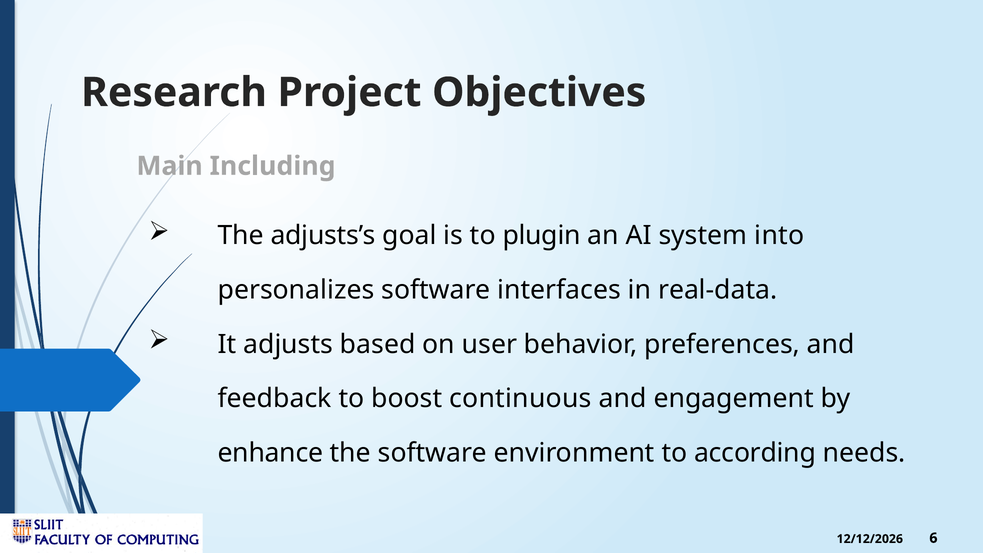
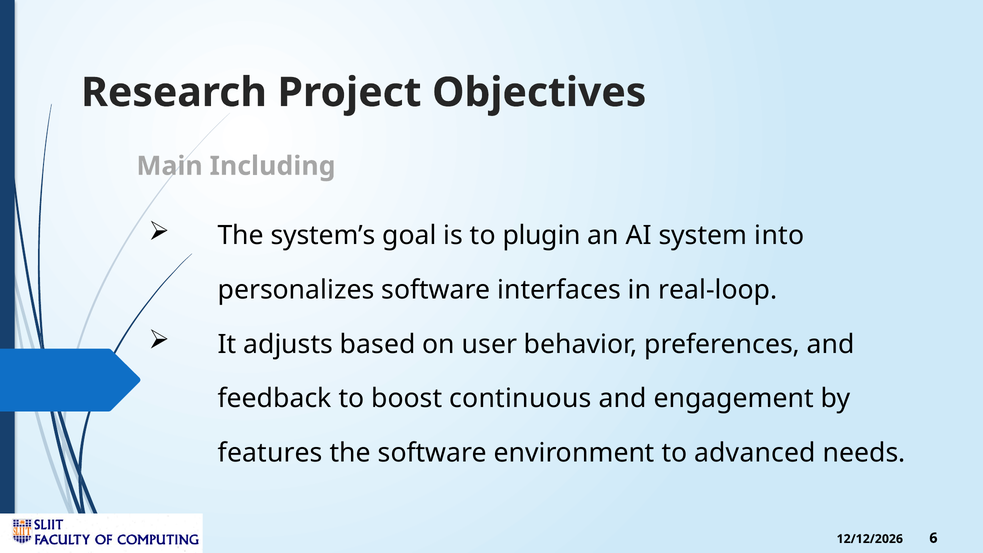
adjusts’s: adjusts’s -> system’s (323, 236)
real-data: real-data -> real-loop (718, 290)
enhance: enhance -> features (270, 453)
according: according -> advanced (755, 453)
